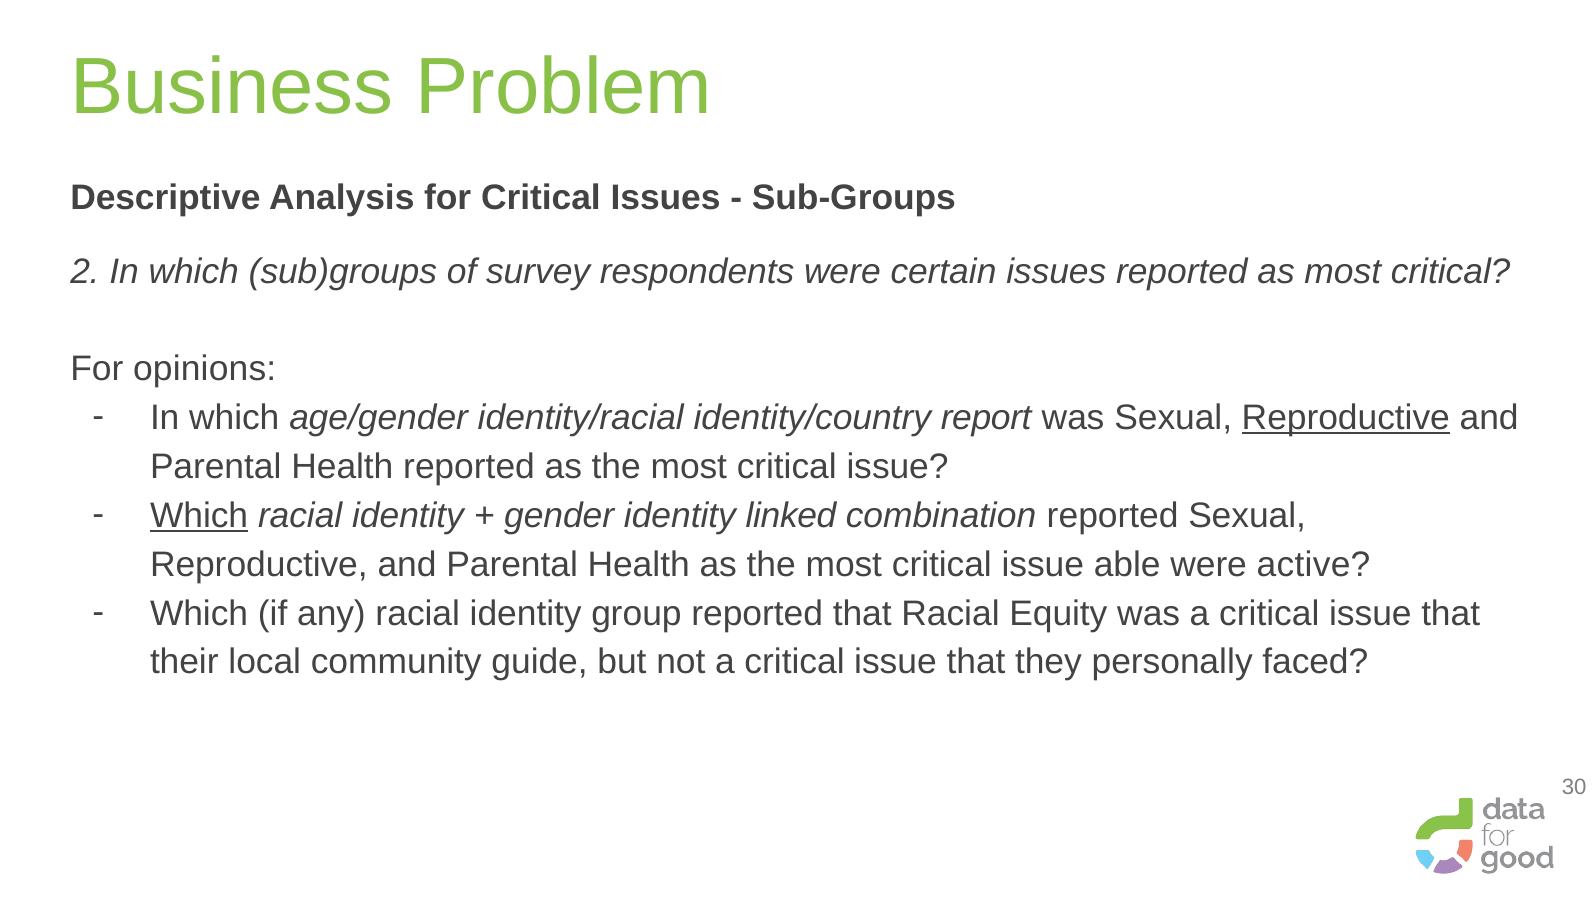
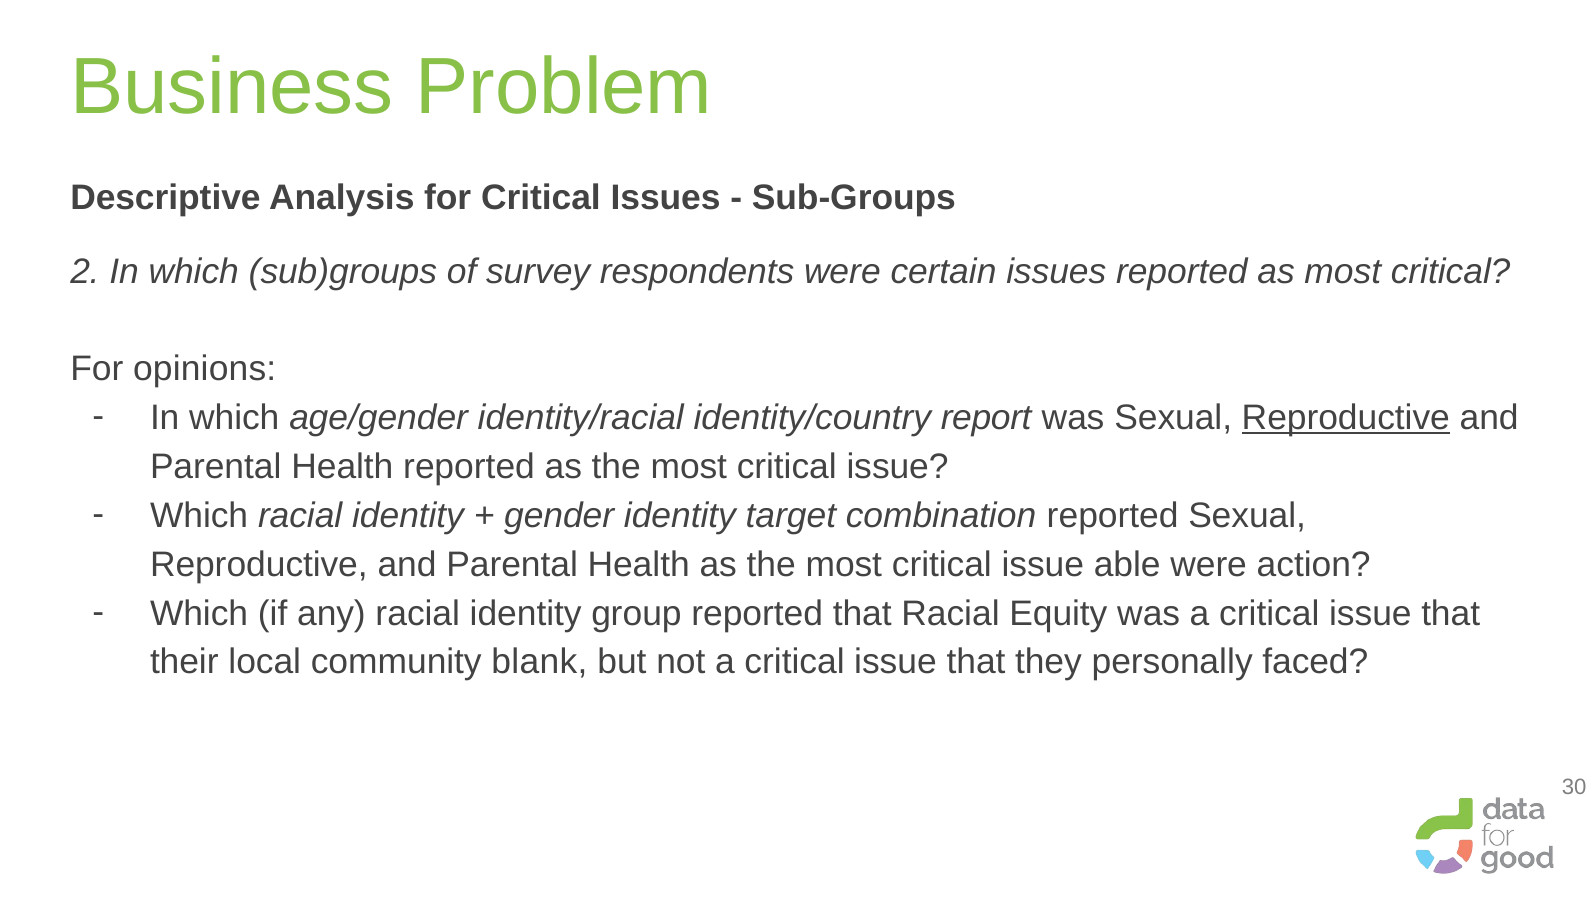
Which underline: present -> none (199, 516)
linked: linked -> target (791, 516)
active: active -> action (1314, 565)
guide: guide -> blank (539, 662)
